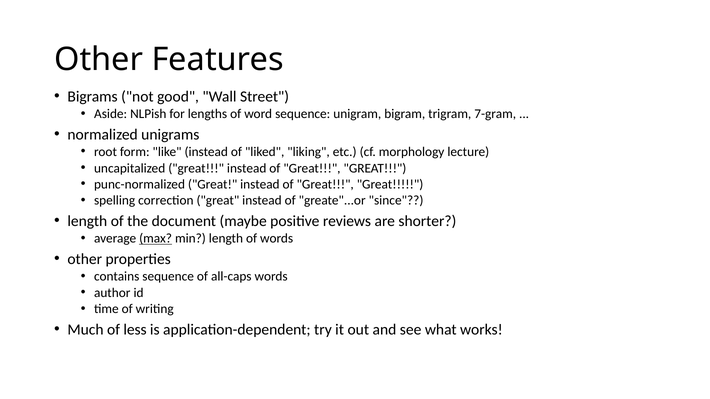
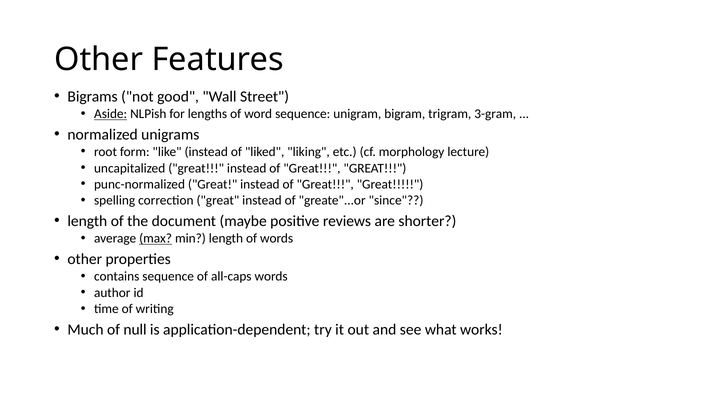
Aside underline: none -> present (111, 114)
7-gram: 7-gram -> 3-gram (495, 114)
less: less -> null (135, 330)
